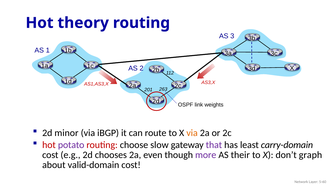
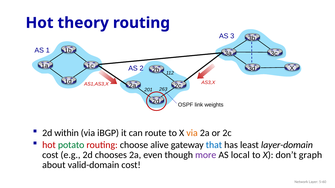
minor: minor -> within (67, 133)
potato colour: purple -> green (71, 145)
slow: slow -> alive (159, 145)
that colour: purple -> blue (214, 145)
carry-domain: carry-domain -> layer-domain (287, 145)
their: their -> local (240, 155)
